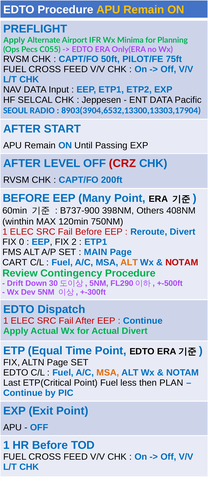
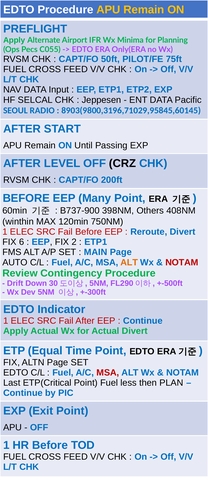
8903(3904,6532,13300,13303,17904: 8903(3904,6532,13300,13303,17904 -> 8903(9800,3196,71029,95845,60145 (131, 111)
CRZ colour: red -> black (123, 163)
0: 0 -> 6 (22, 242)
CART: CART -> AUTO (15, 263)
Dispatch: Dispatch -> Indicator (61, 310)
MSA colour: orange -> red (108, 373)
